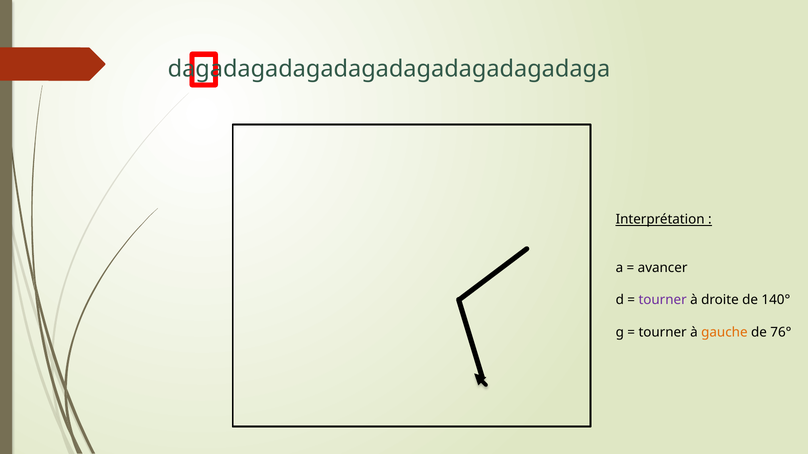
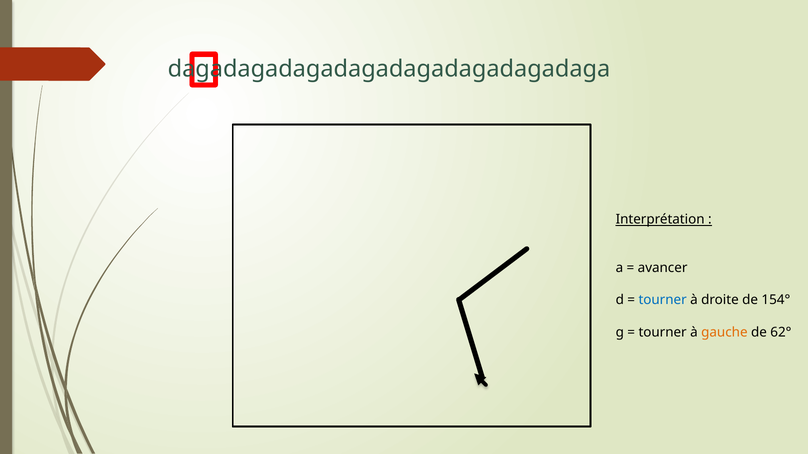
tourner colour: purple -> blue (663, 300)
140°: 140° -> 154° (776, 300)
76°: 76° -> 62° (781, 333)
